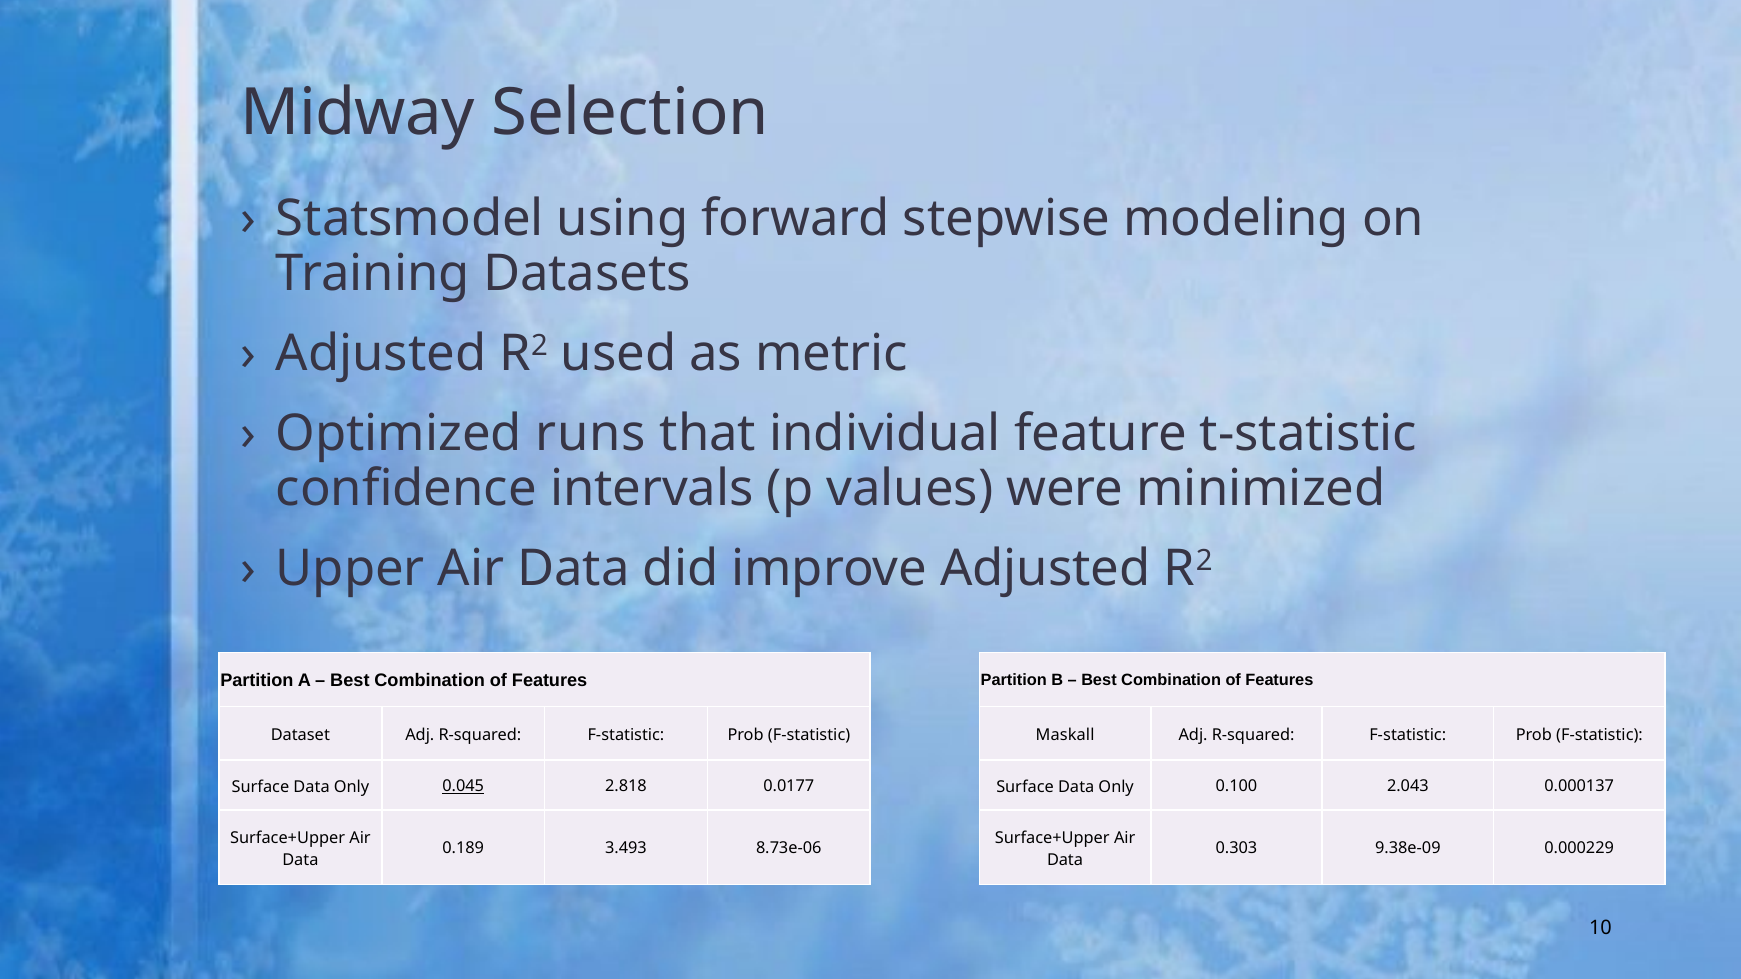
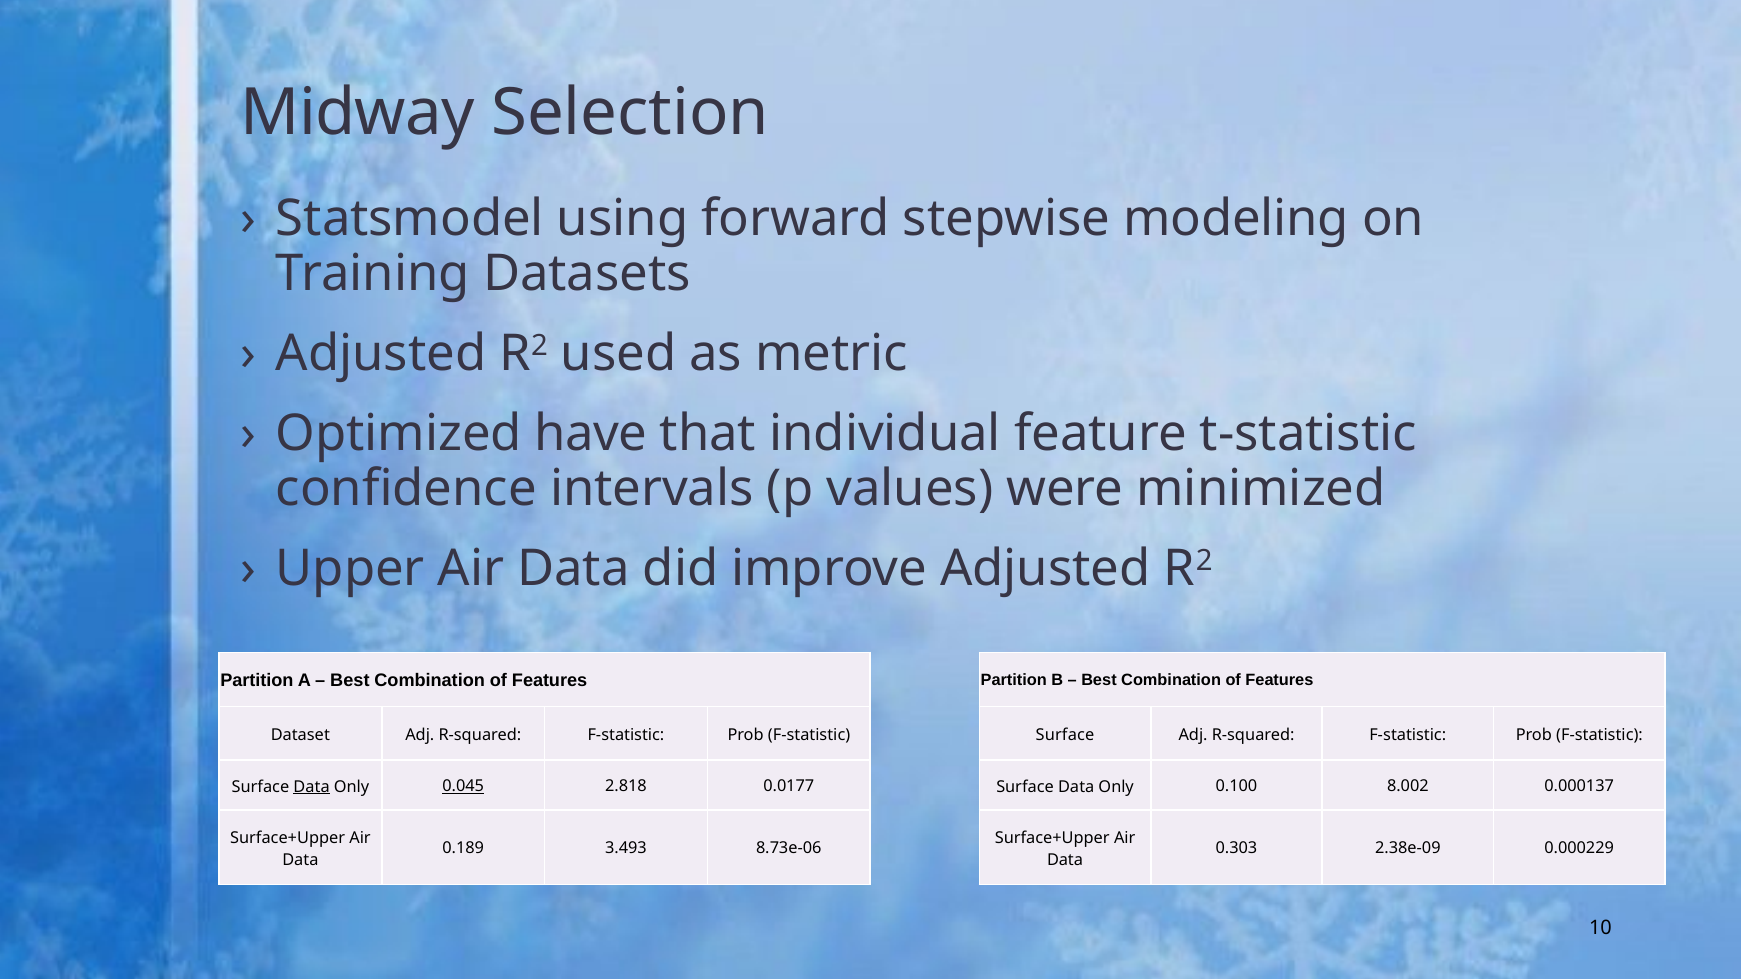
runs: runs -> have (591, 434)
Maskall: Maskall -> Surface (1065, 735)
Data underline: none -> present (312, 787)
2.043: 2.043 -> 8.002 (1408, 787)
9.38e-09: 9.38e-09 -> 2.38e-09 (1408, 849)
